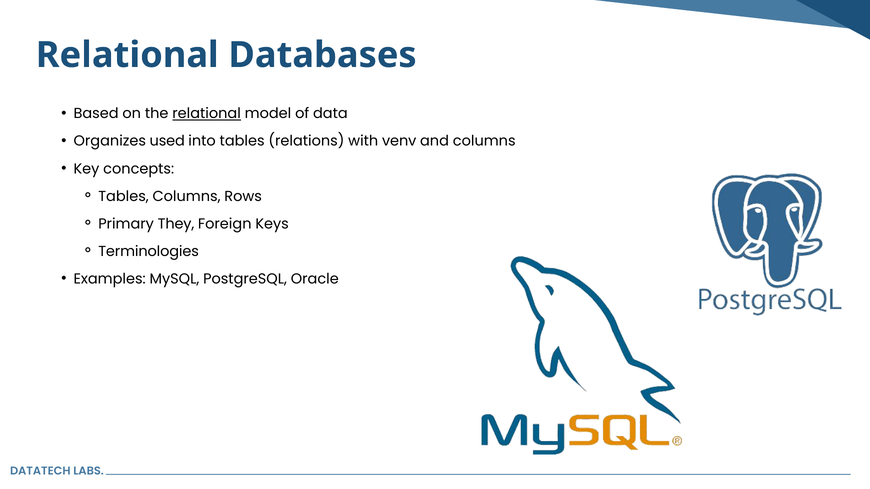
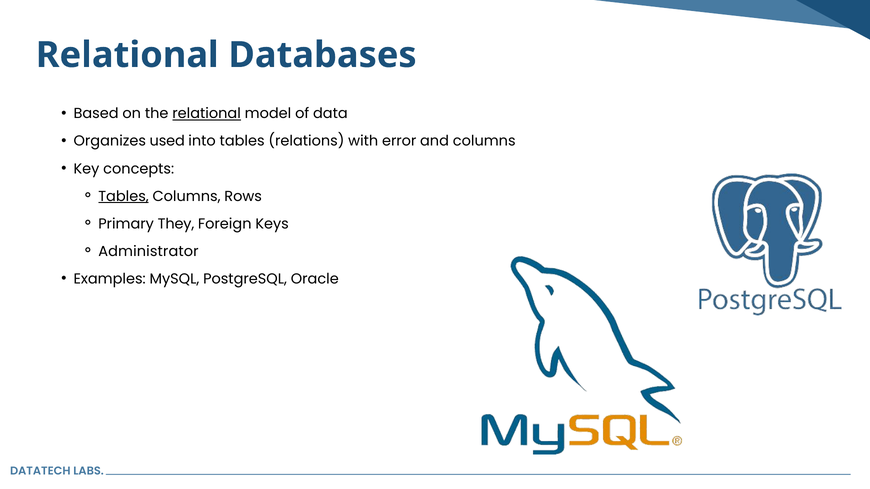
venv: venv -> error (399, 141)
Tables underline: none -> present (123, 196)
Terminologies: Terminologies -> Administrator (148, 251)
